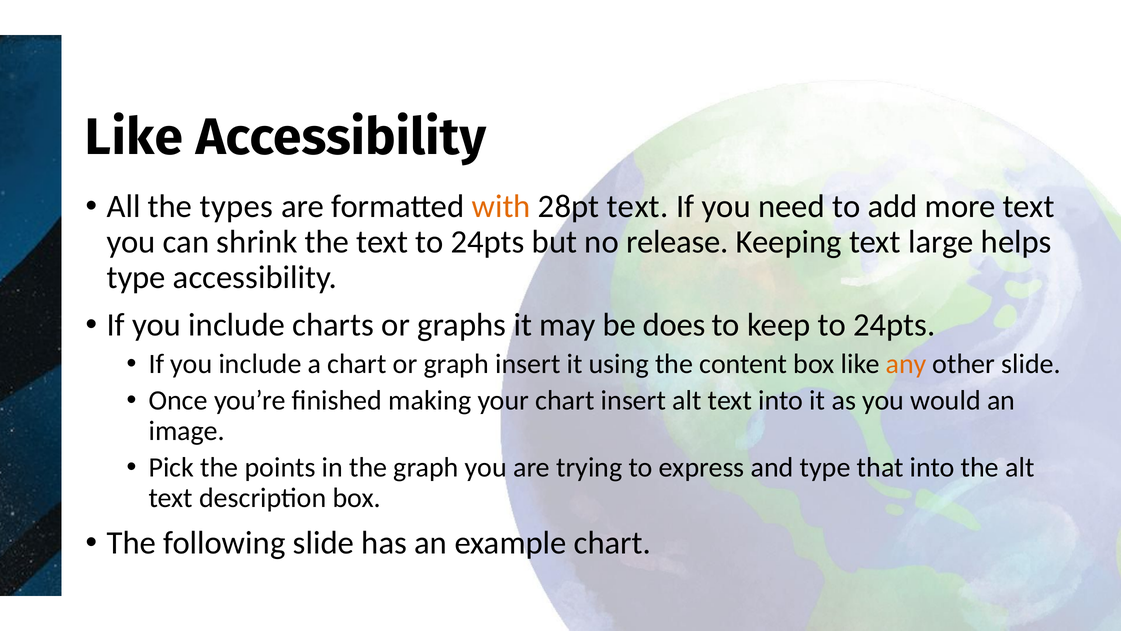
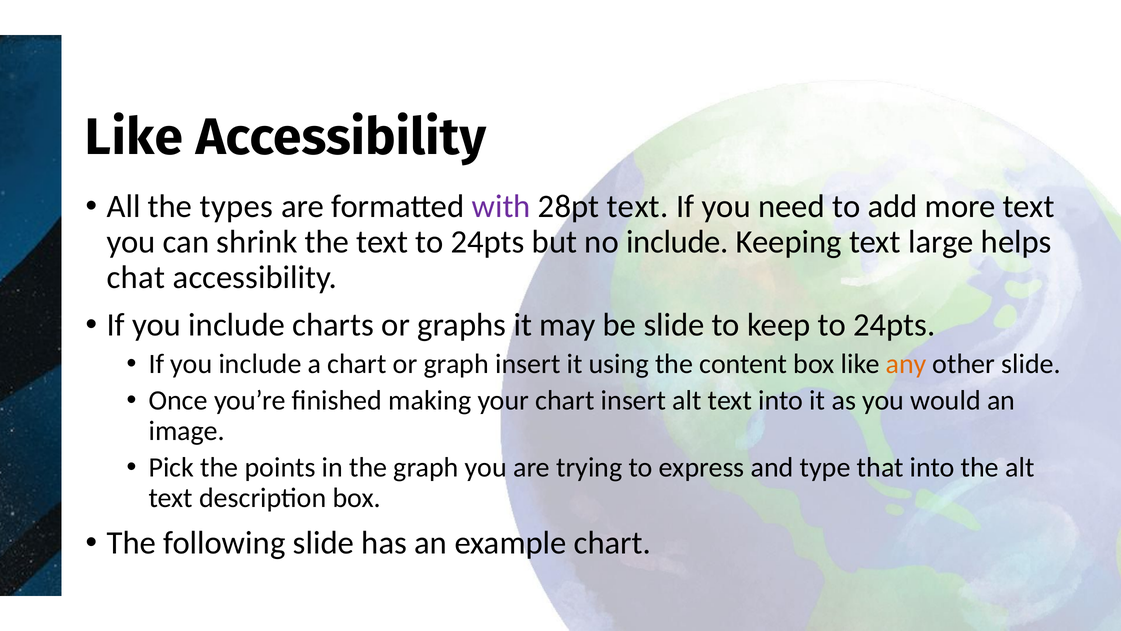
with colour: orange -> purple (501, 207)
no release: release -> include (677, 242)
type: type -> chat (136, 277)
be does: does -> slide (674, 325)
